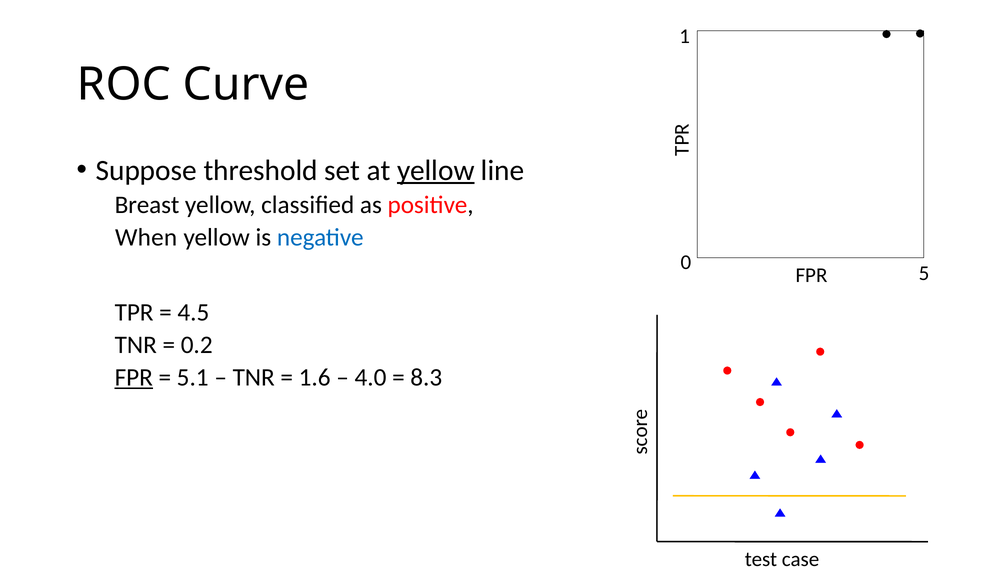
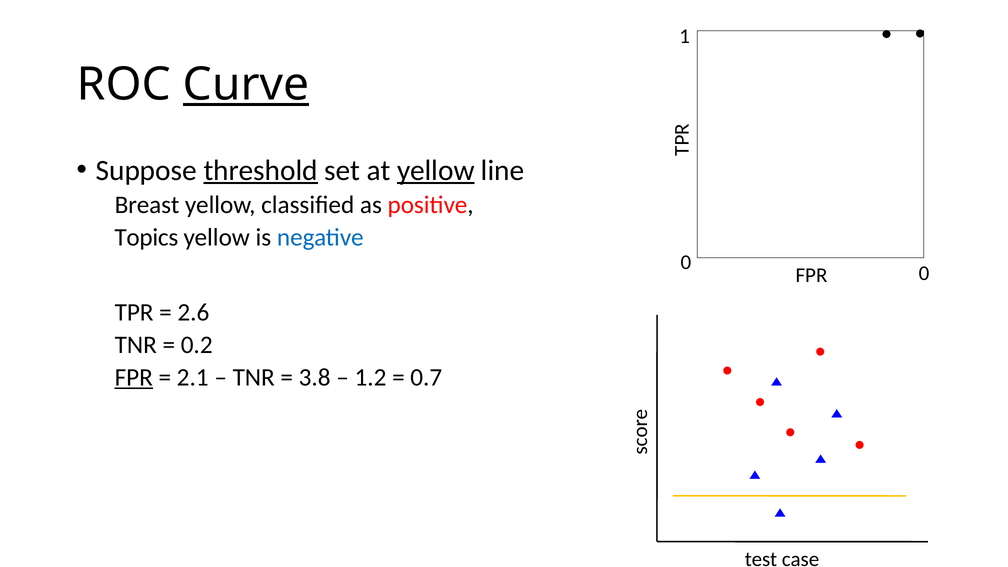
Curve underline: none -> present (246, 85)
threshold underline: none -> present (261, 170)
When: When -> Topics (146, 238)
FPR 5: 5 -> 0 (924, 273)
4.5: 4.5 -> 2.6 (193, 312)
5.1: 5.1 -> 2.1 (193, 377)
1.6: 1.6 -> 3.8 (315, 377)
4.0: 4.0 -> 1.2 (370, 377)
8.3: 8.3 -> 0.7 (426, 377)
